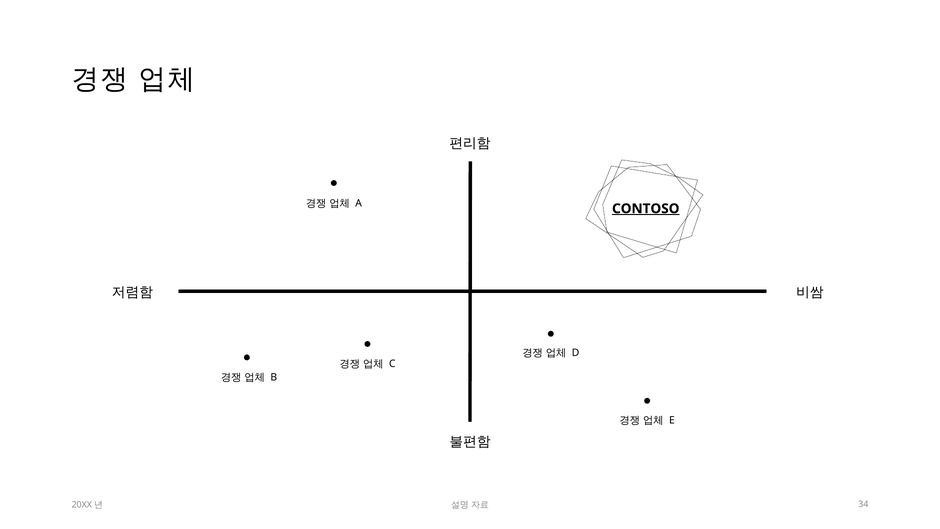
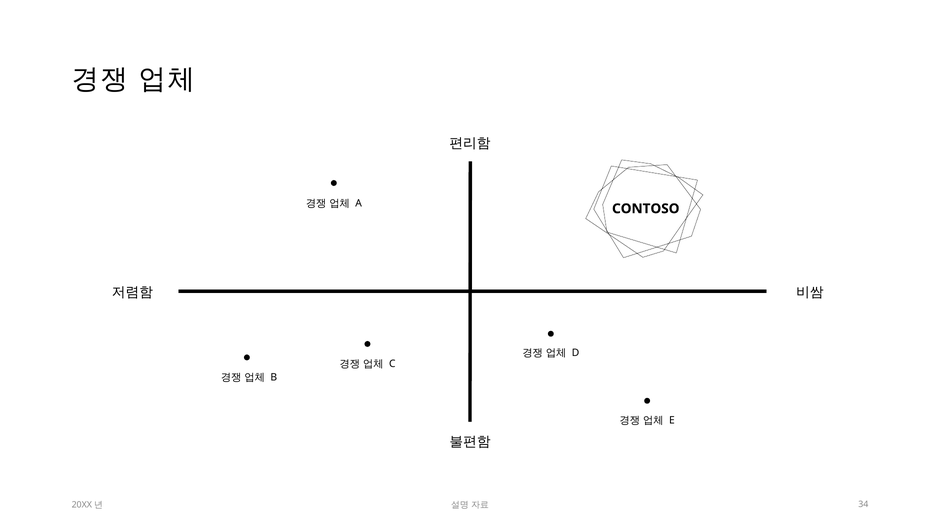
CONTOSO underline: present -> none (646, 209)
